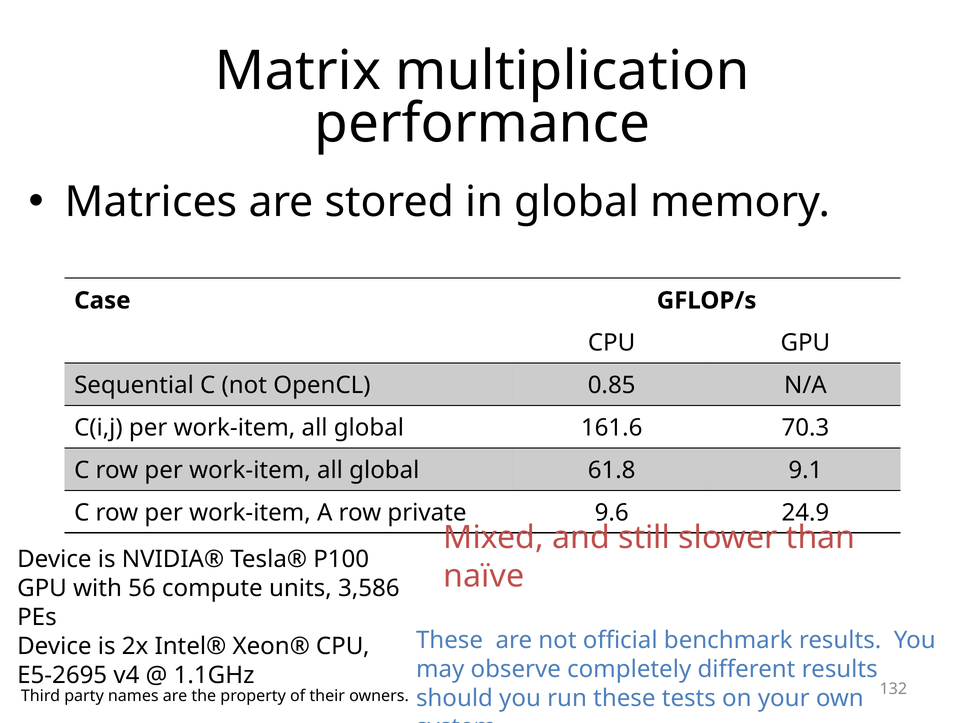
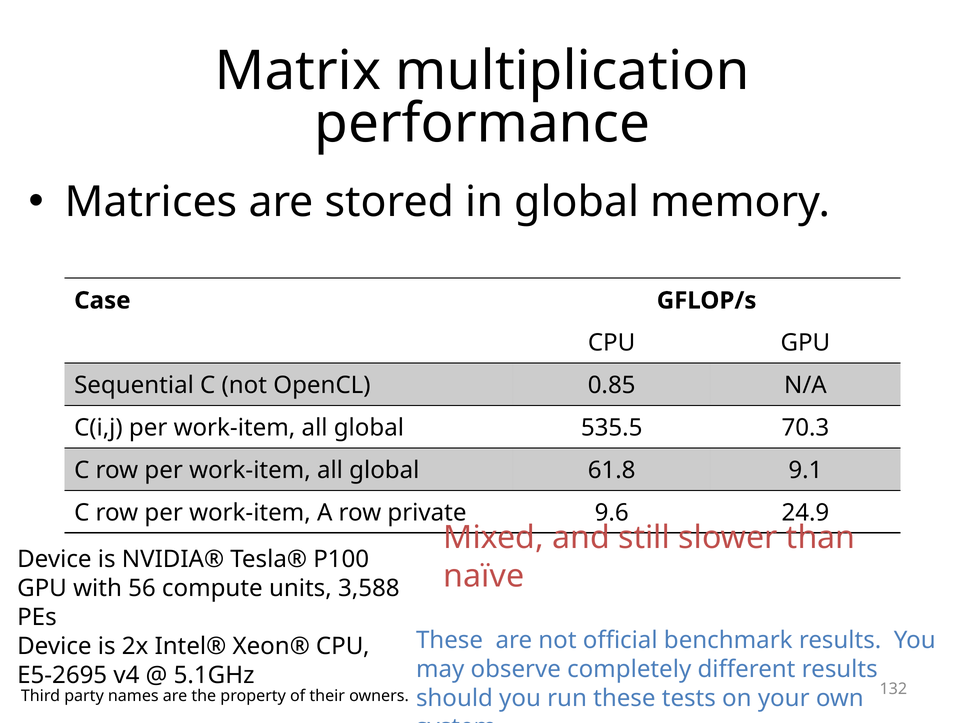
161.6: 161.6 -> 535.5 (612, 428)
3,586: 3,586 -> 3,588 (369, 589)
1.1GHz: 1.1GHz -> 5.1GHz (214, 676)
